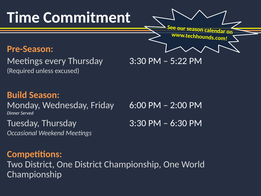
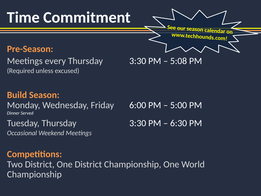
5:22: 5:22 -> 5:08 (179, 61)
2:00: 2:00 -> 5:00 (179, 105)
